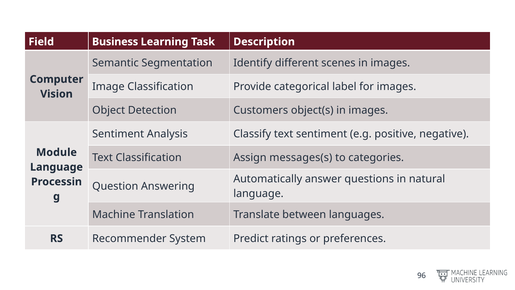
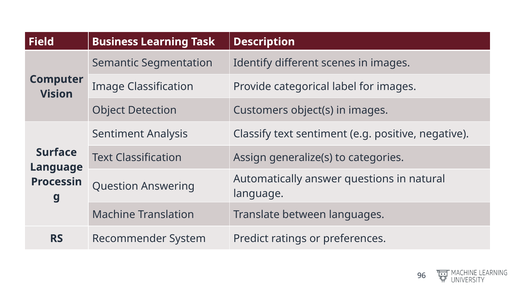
Module: Module -> Surface (56, 152)
messages(s: messages(s -> generalize(s (301, 158)
